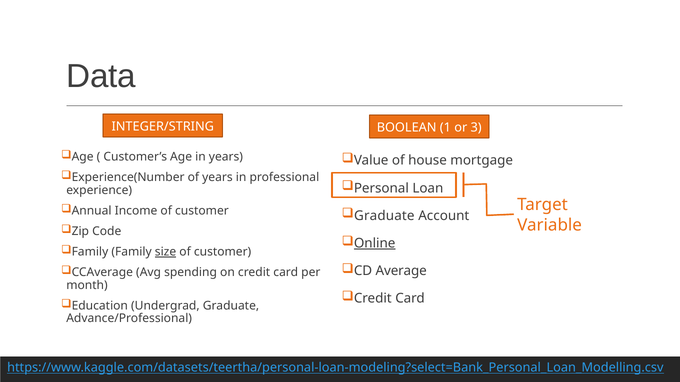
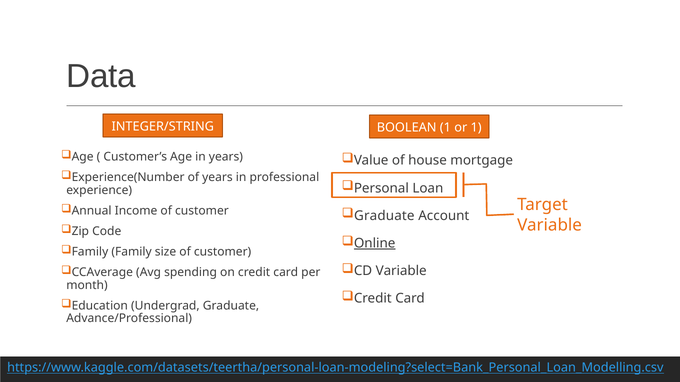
or 3: 3 -> 1 (476, 128)
size underline: present -> none (166, 252)
CD Average: Average -> Variable (401, 271)
